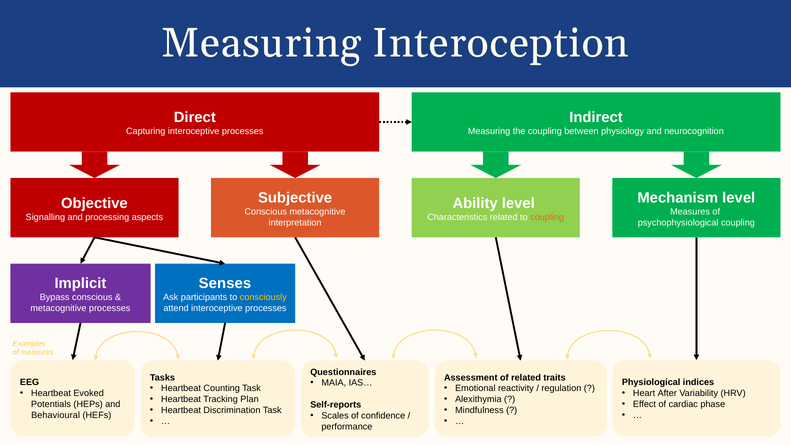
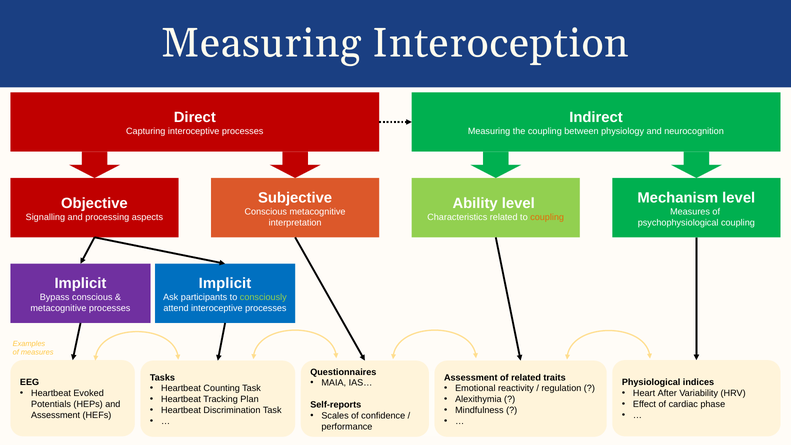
Senses: Senses -> Implicit (225, 283)
consciously colour: yellow -> light green (263, 297)
Behavioural: Behavioural -> Assessment (56, 415)
